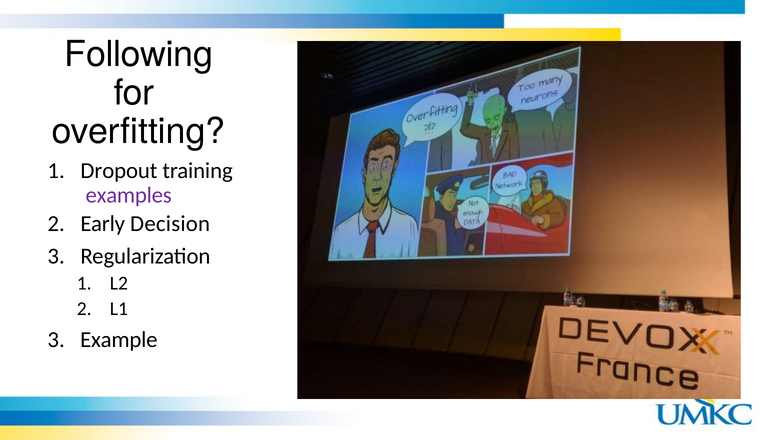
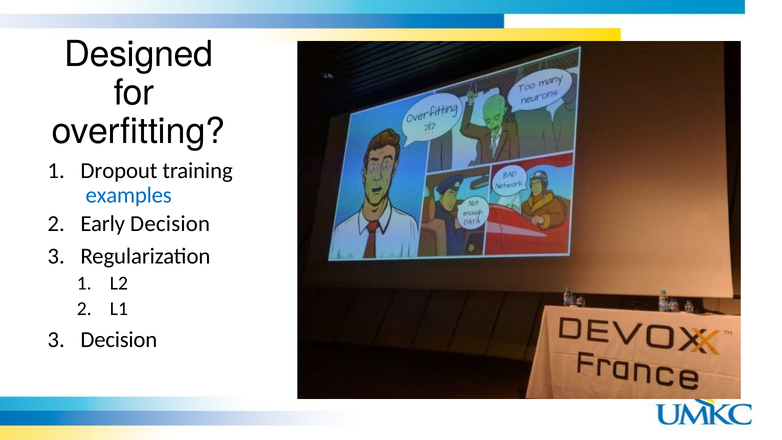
Following: Following -> Designed (139, 54)
examples colour: purple -> blue (129, 195)
Example: Example -> Decision (119, 339)
